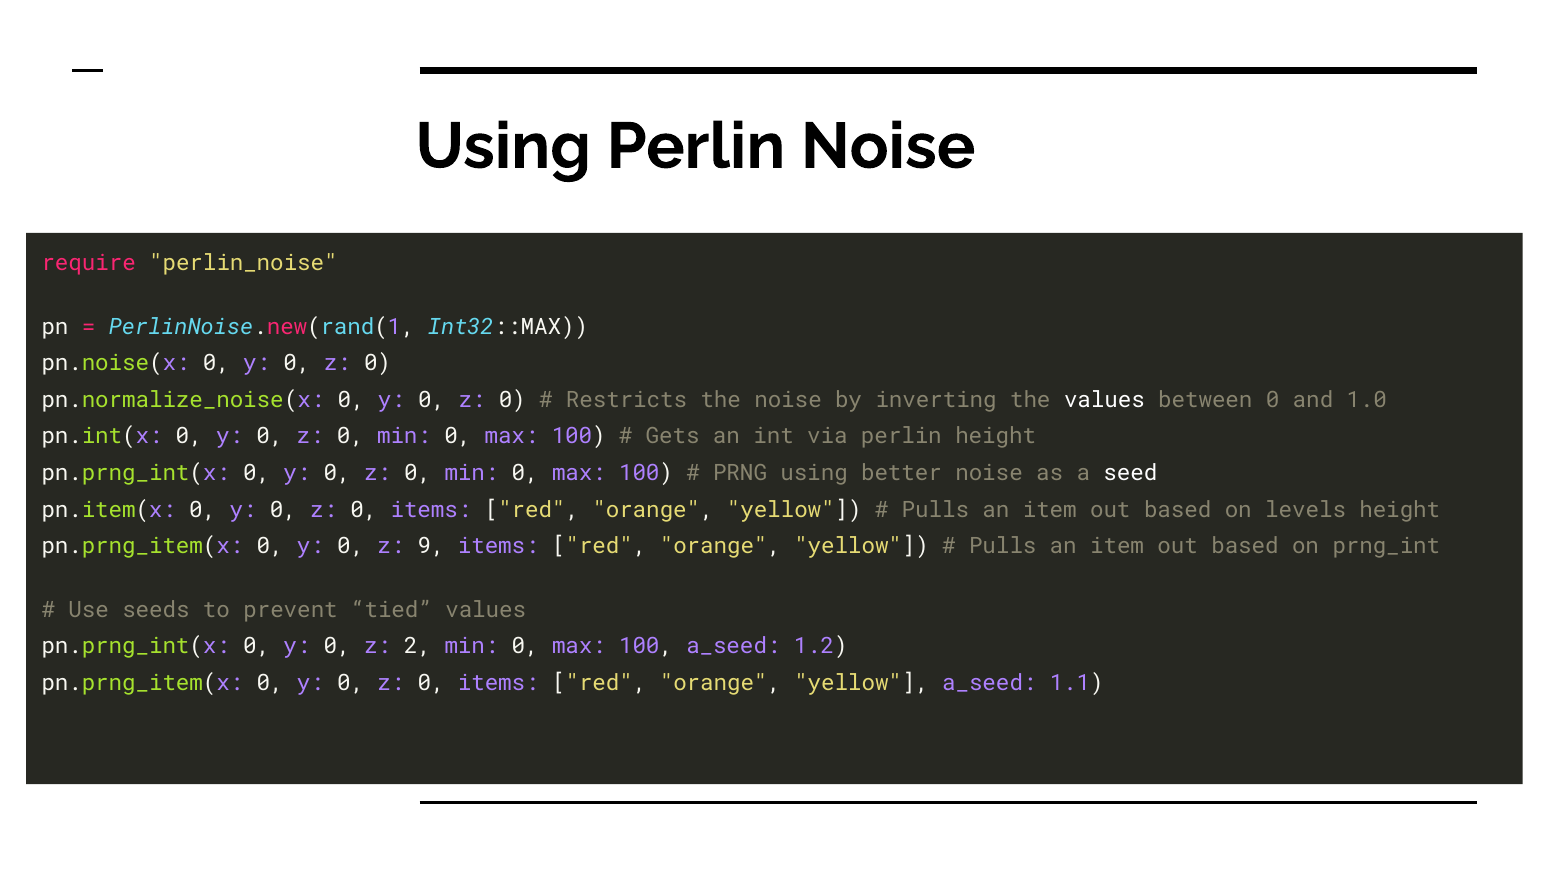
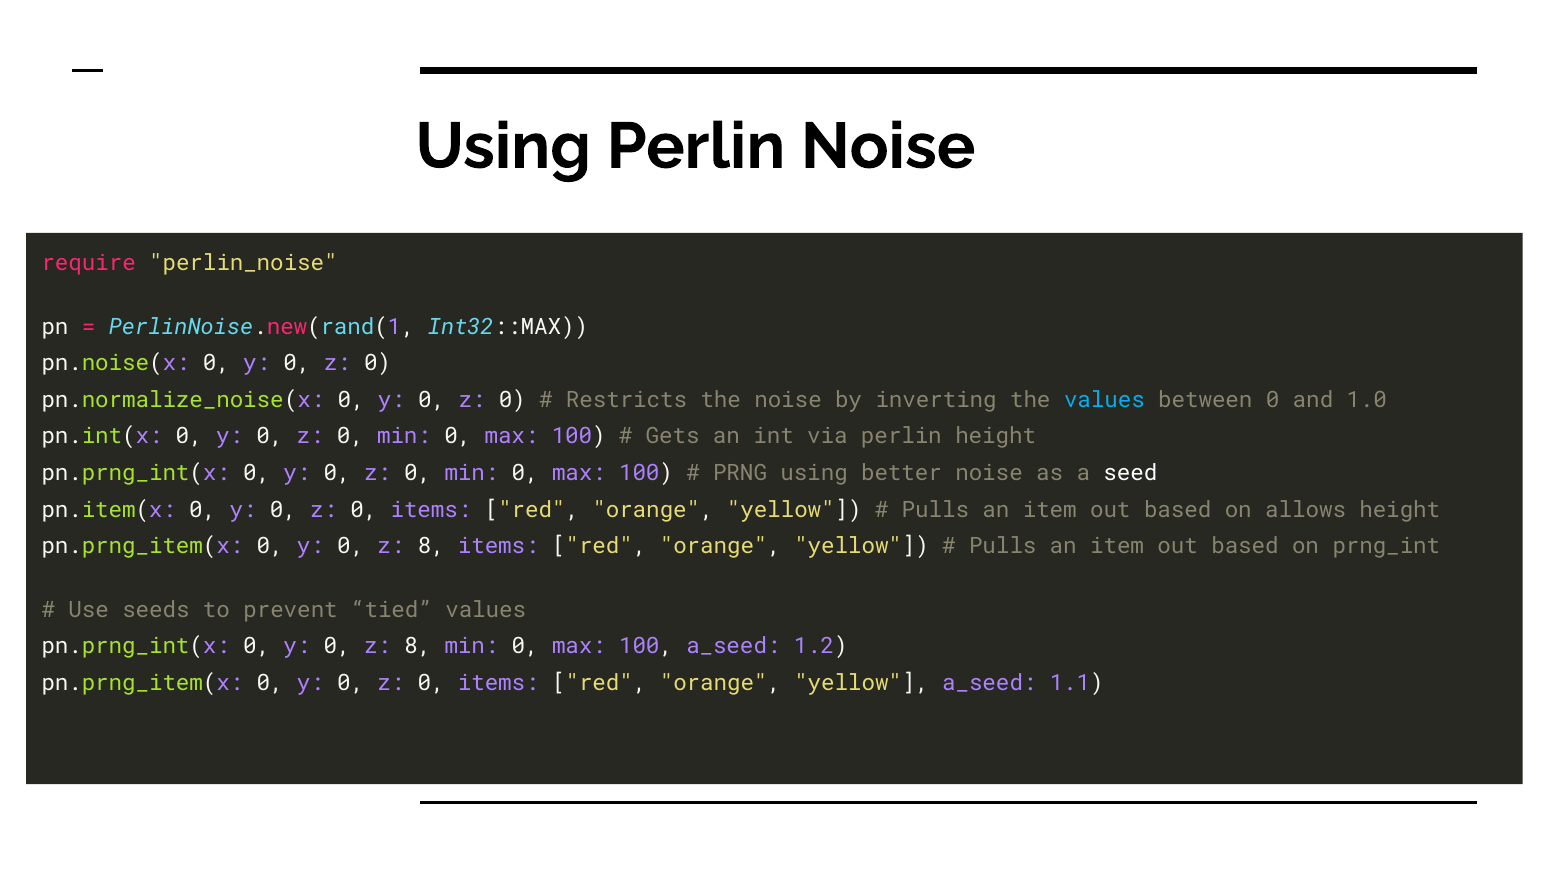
values colour: white -> light blue (1104, 400)
levels: levels -> allows (1306, 510)
9: 9 -> 8 (431, 546)
2: 2 -> 8 (418, 646)
